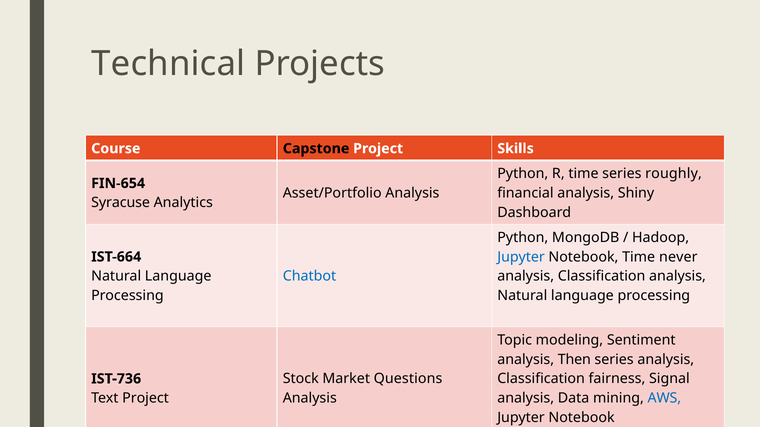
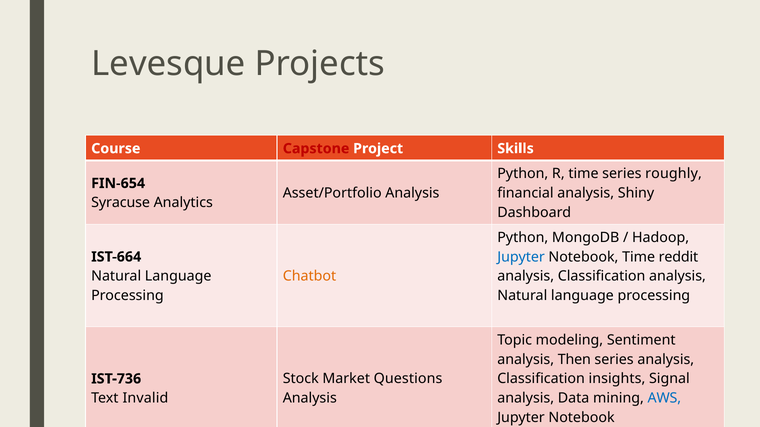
Technical: Technical -> Levesque (168, 64)
Capstone colour: black -> red (316, 149)
never: never -> reddit (678, 257)
Chatbot colour: blue -> orange (309, 277)
fairness: fairness -> insights (617, 379)
Text Project: Project -> Invalid (145, 399)
